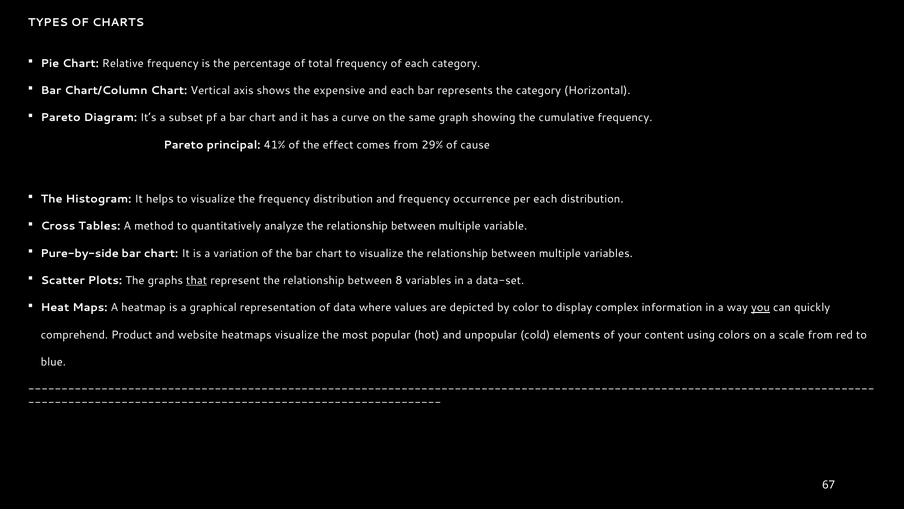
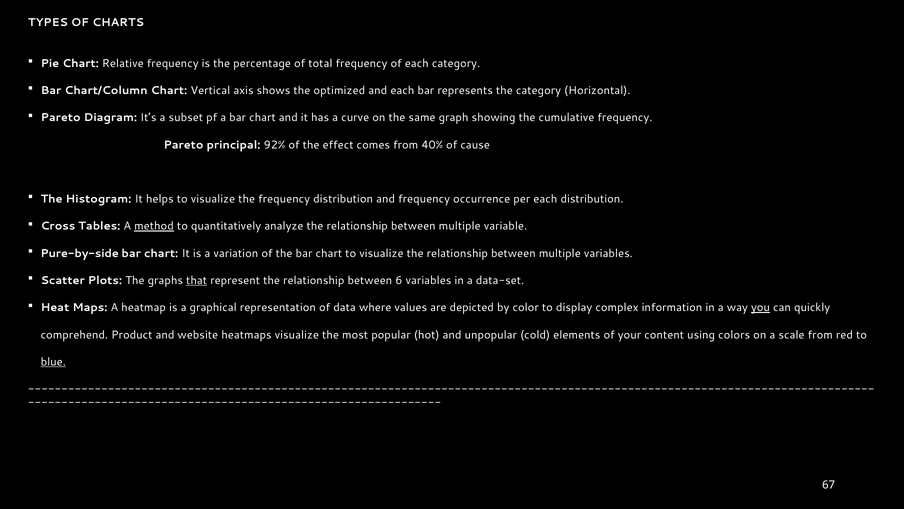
expensive: expensive -> optimized (339, 90)
41%: 41% -> 92% (274, 145)
29%: 29% -> 40% (432, 145)
method underline: none -> present (154, 226)
8: 8 -> 6 (399, 280)
blue underline: none -> present (53, 362)
